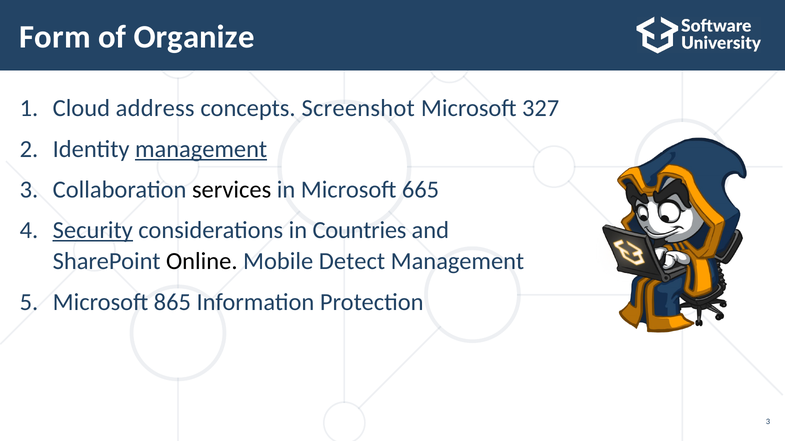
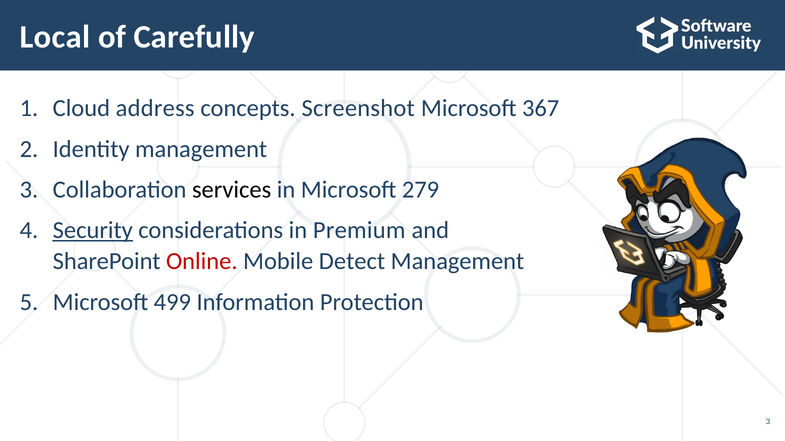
Form: Form -> Local (55, 37)
Organize: Organize -> Carefully (194, 37)
327: 327 -> 367 (541, 109)
management underline: present -> none (201, 149)
665: 665 -> 279 (421, 190)
Countries: Countries -> Premium (359, 231)
Online colour: black -> red (202, 262)
865: 865 -> 499 (172, 302)
